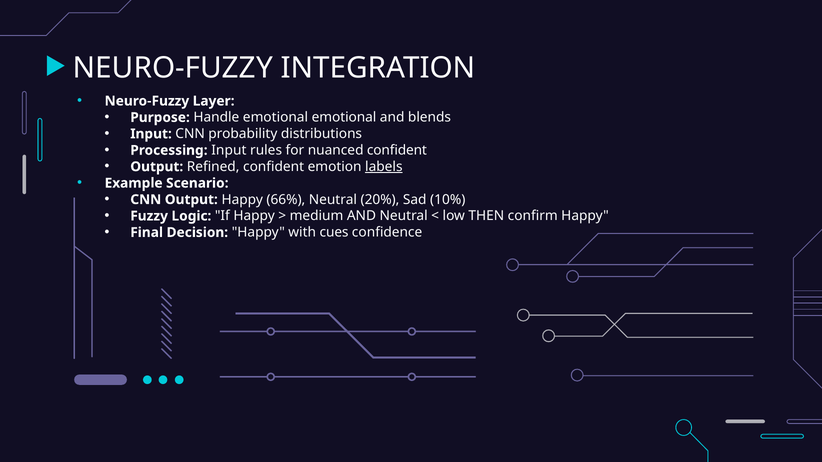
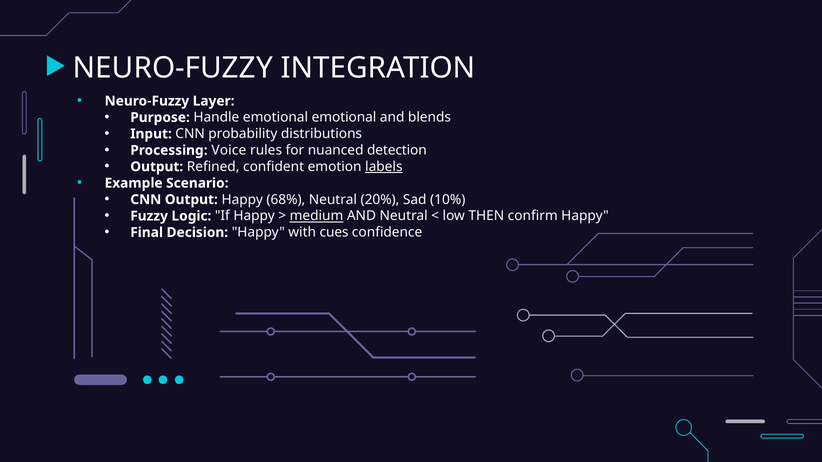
Processing Input: Input -> Voice (229, 150)
nuanced confident: confident -> detection (397, 150)
66%: 66% -> 68% (286, 200)
medium underline: none -> present (316, 216)
